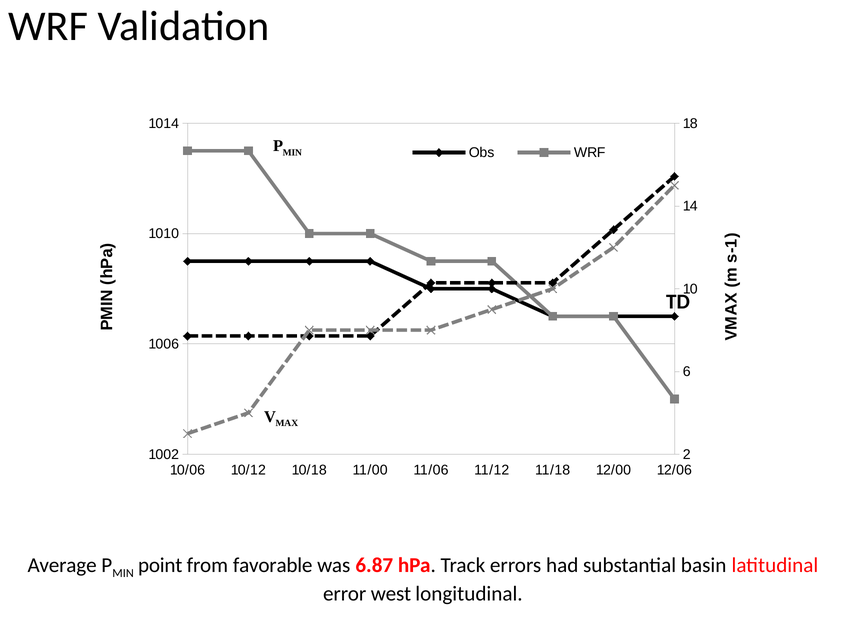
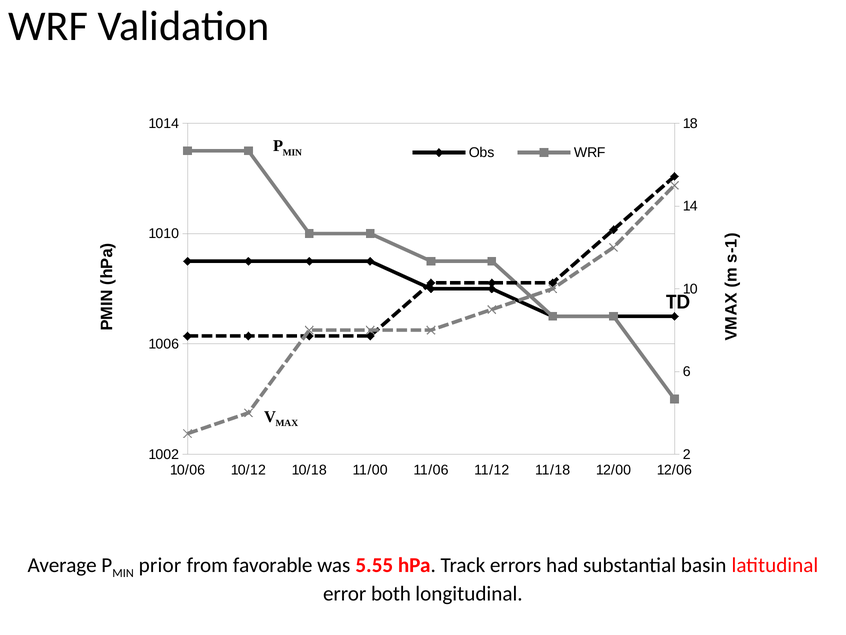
point: point -> prior (160, 565)
6.87: 6.87 -> 5.55 (374, 565)
west: west -> both (391, 593)
